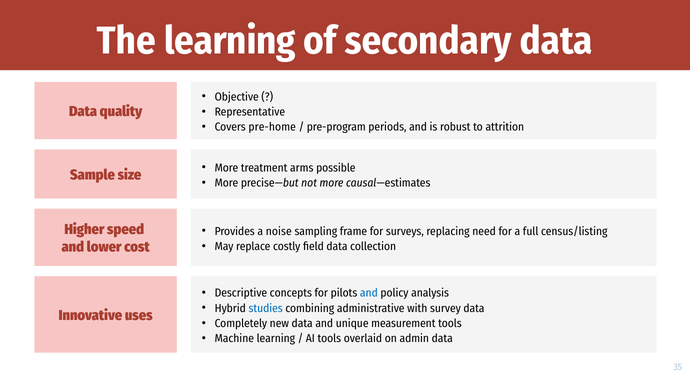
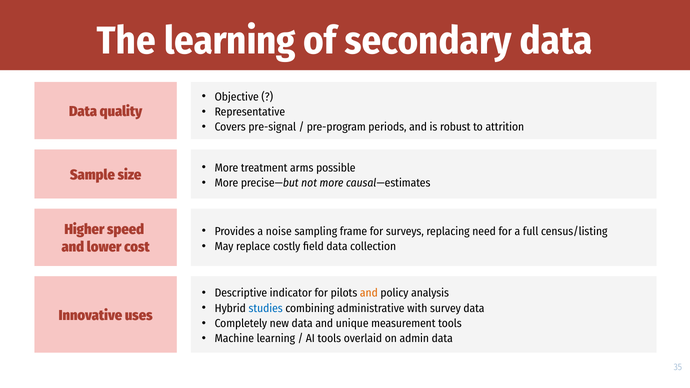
pre-home: pre-home -> pre-signal (272, 127)
concepts: concepts -> indicator (291, 293)
and colour: blue -> orange (369, 293)
